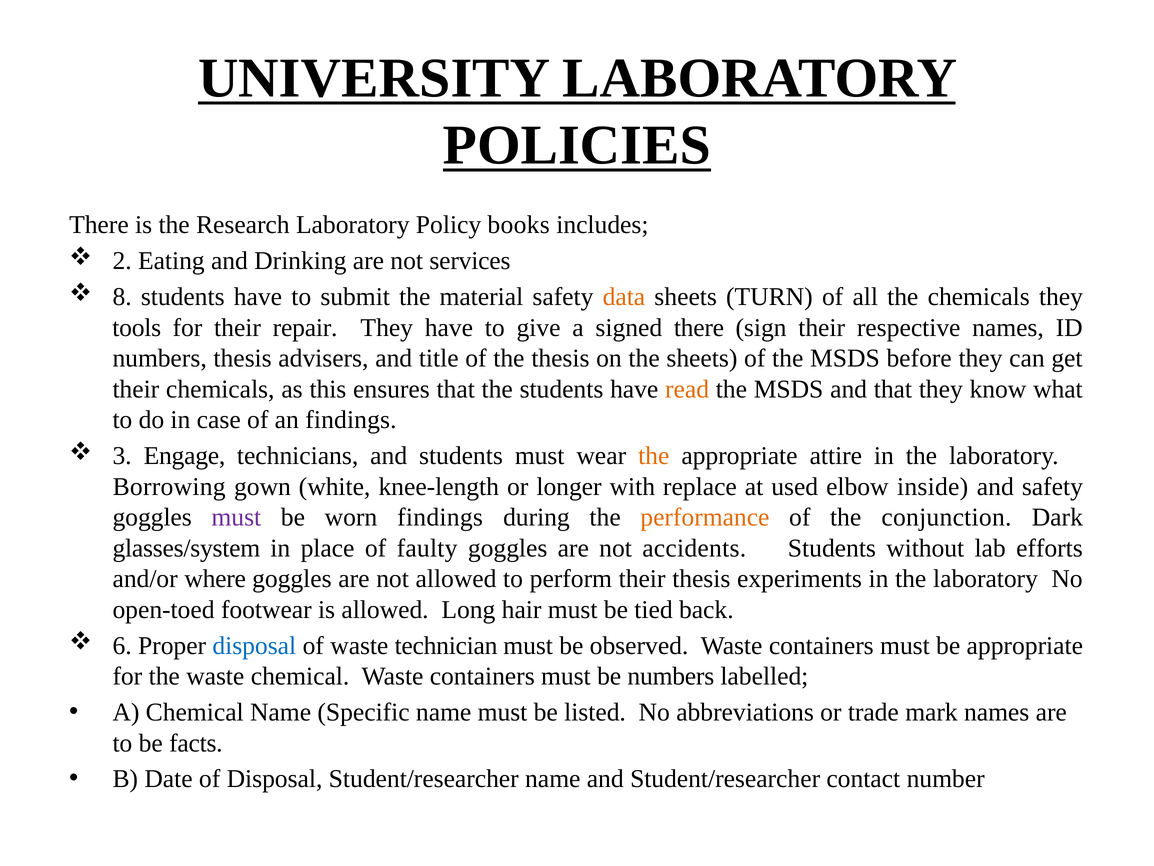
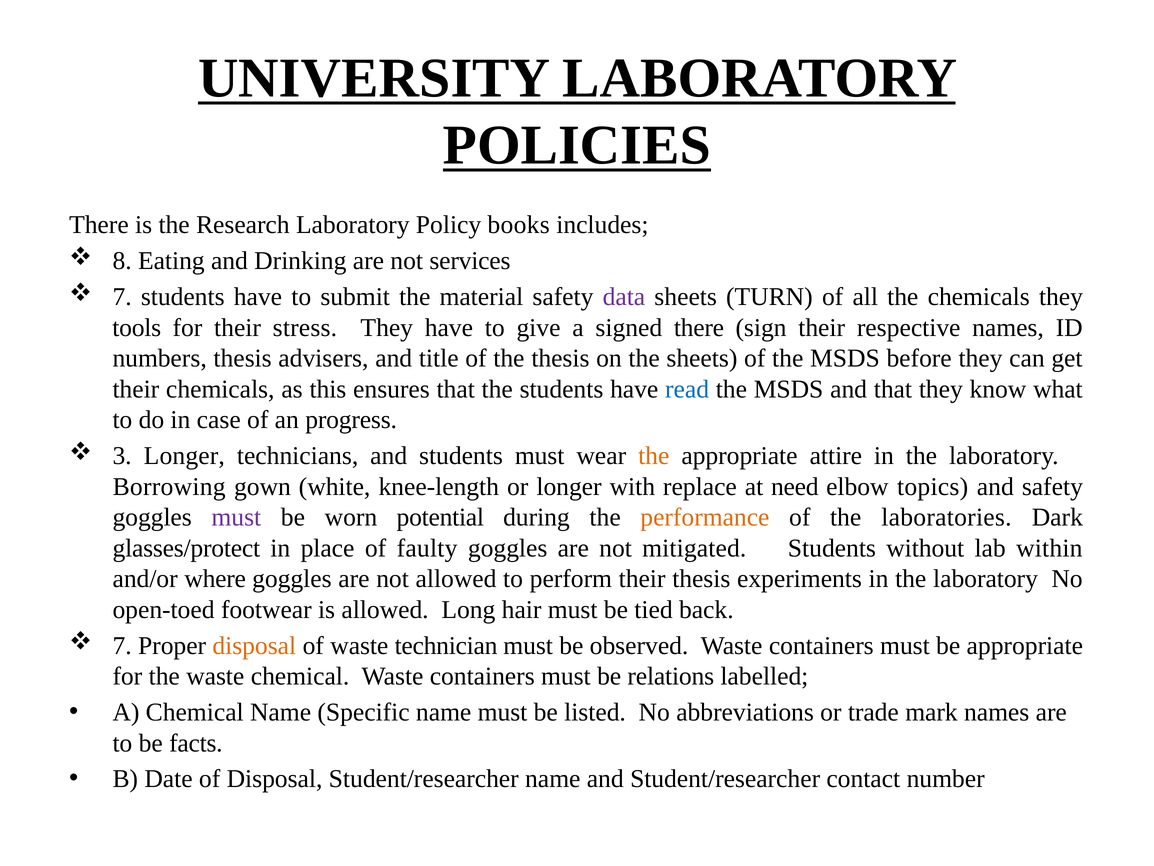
2: 2 -> 8 (122, 261)
8: 8 -> 7 (122, 297)
data colour: orange -> purple (624, 297)
repair: repair -> stress (305, 327)
read colour: orange -> blue (687, 389)
an findings: findings -> progress (351, 420)
3 Engage: Engage -> Longer (184, 456)
used: used -> need (795, 486)
inside: inside -> topics (933, 486)
worn findings: findings -> potential (440, 517)
conjunction: conjunction -> laboratories (946, 517)
glasses/system: glasses/system -> glasses/protect (186, 548)
accidents: accidents -> mitigated (694, 548)
efforts: efforts -> within (1049, 548)
6: 6 -> 7 (122, 645)
disposal colour: blue -> orange (254, 645)
be numbers: numbers -> relations (671, 676)
